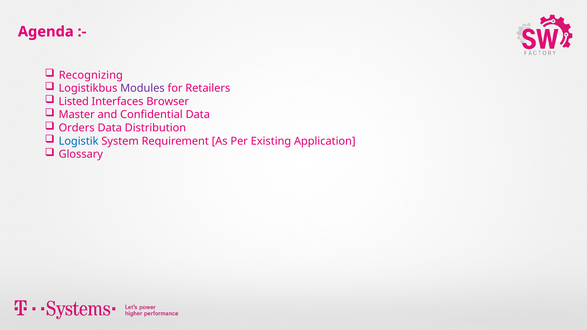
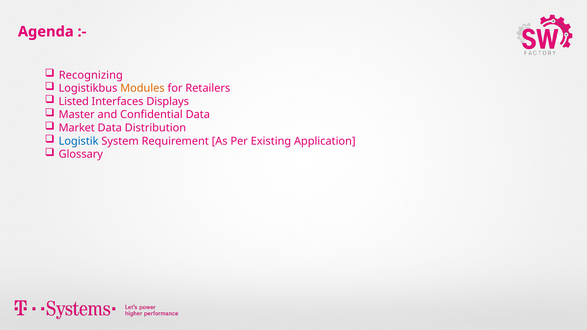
Modules colour: purple -> orange (142, 88)
Browser: Browser -> Displays (168, 102)
Orders: Orders -> Market (77, 128)
